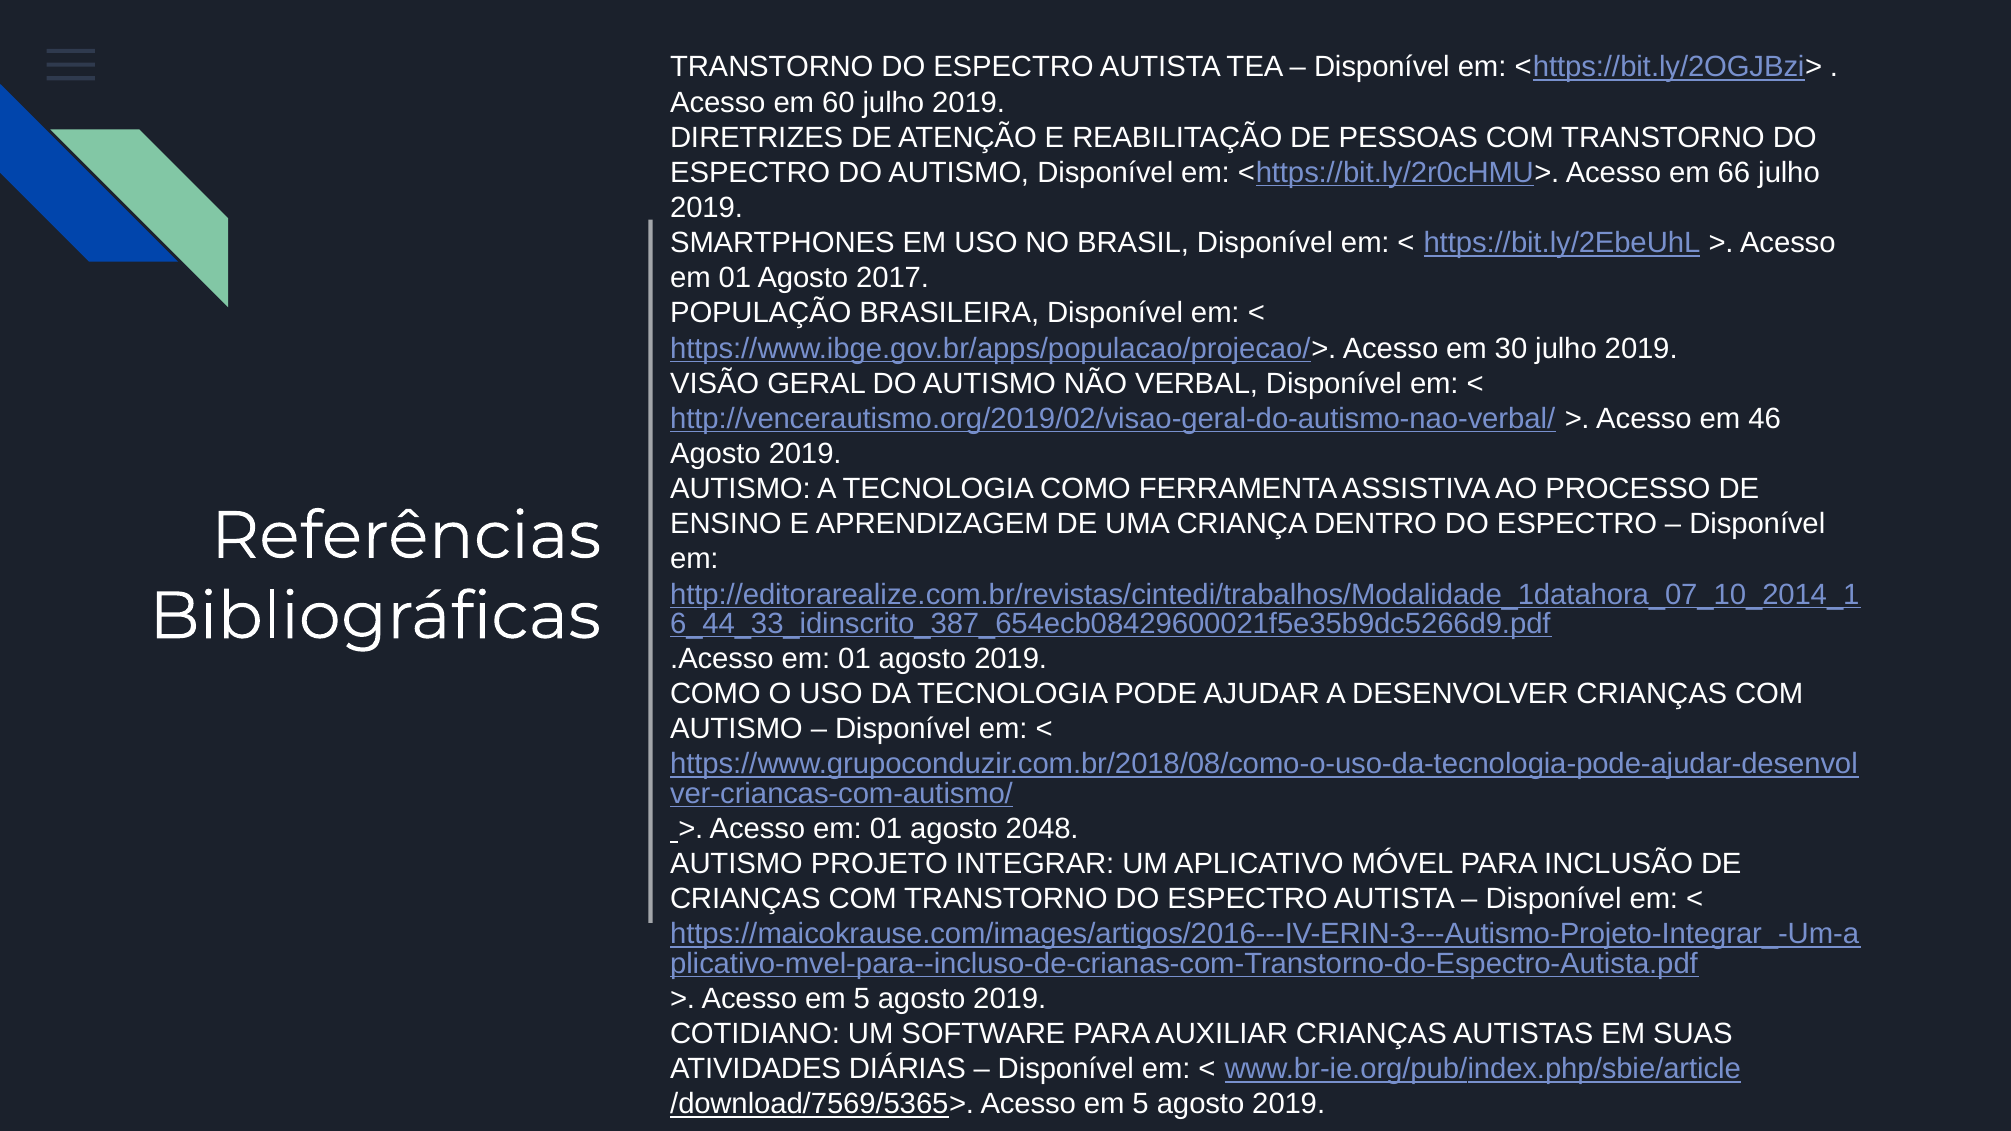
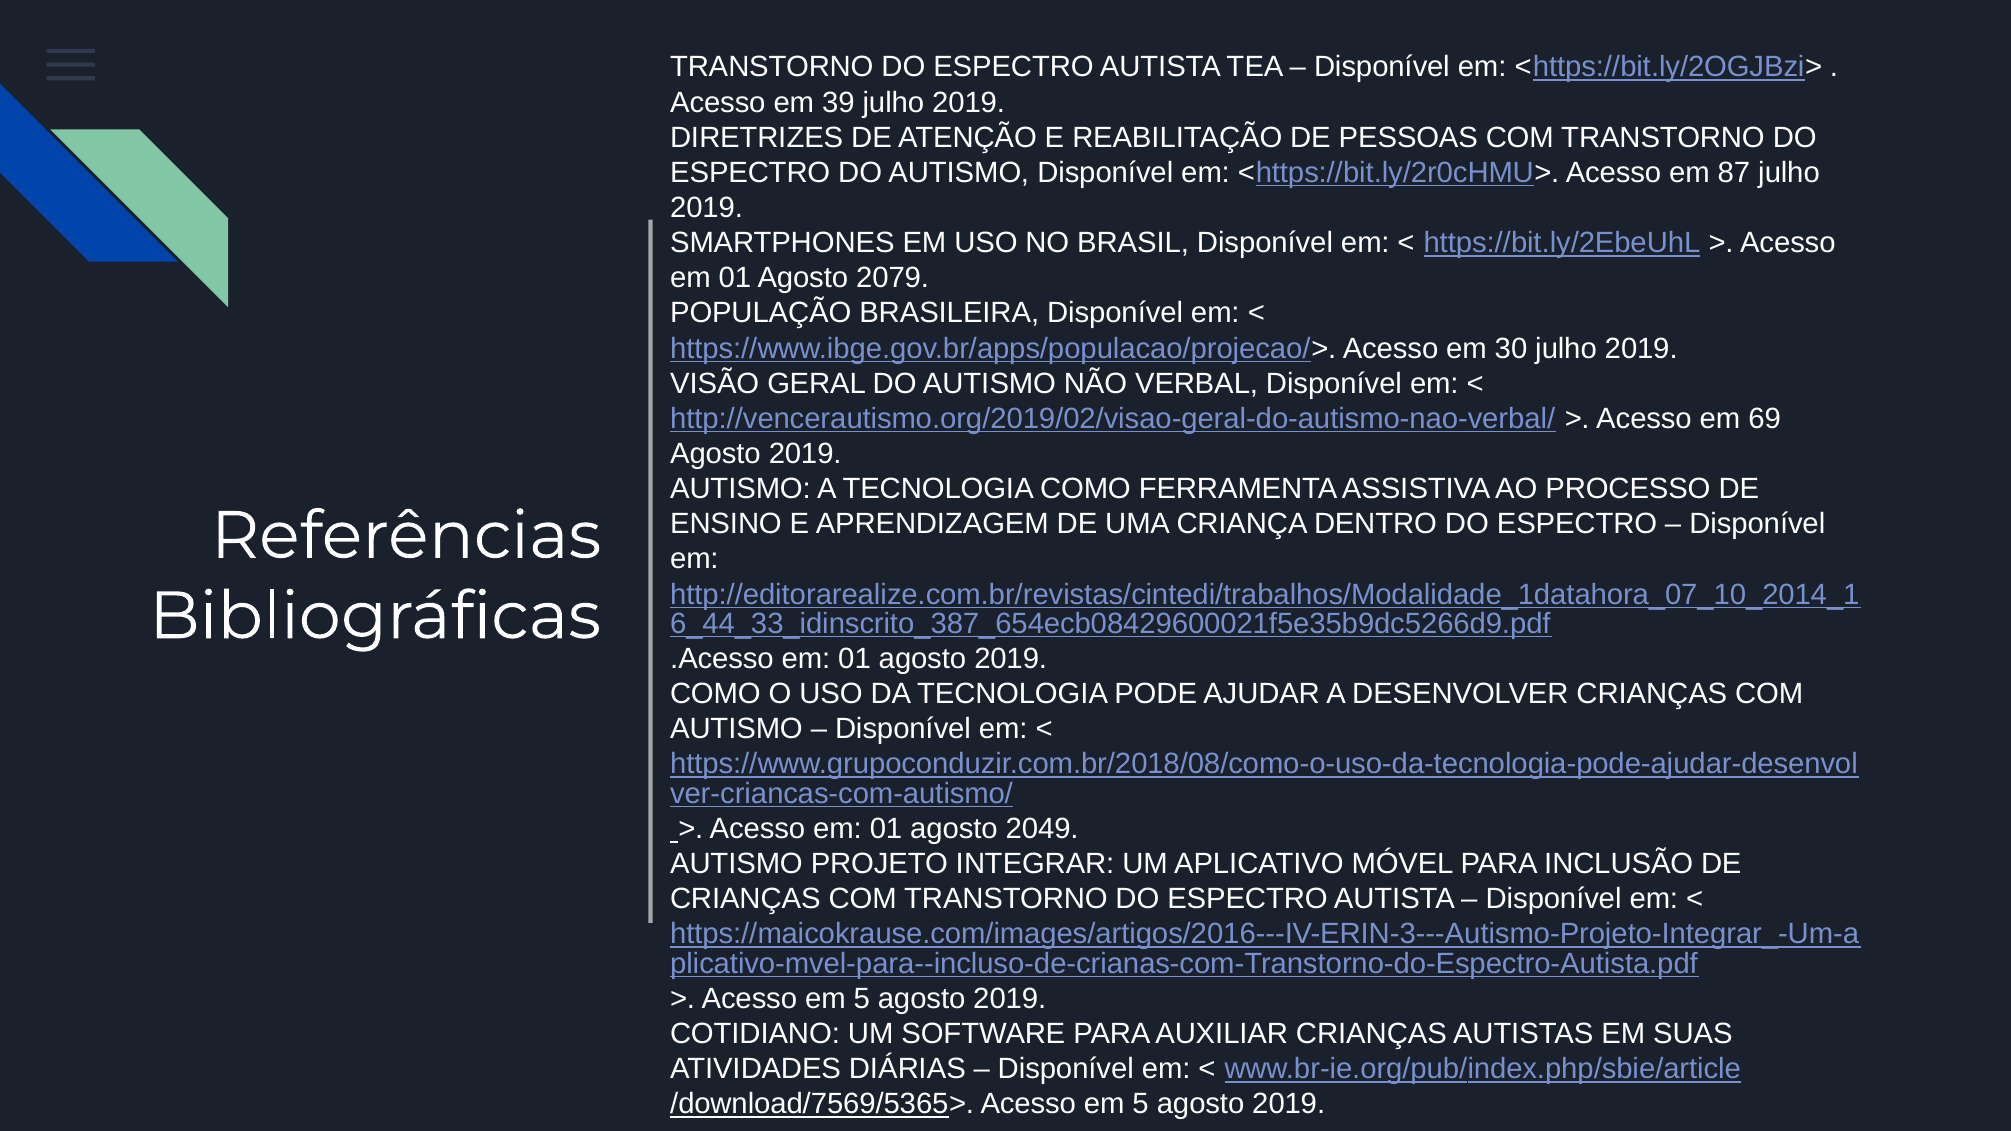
60: 60 -> 39 (838, 102)
66: 66 -> 87 (1734, 173)
2017: 2017 -> 2079 (893, 278)
46: 46 -> 69 (1765, 419)
2048: 2048 -> 2049 (1042, 829)
